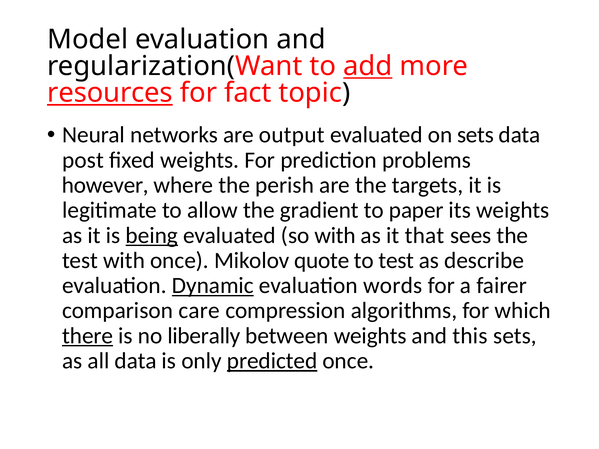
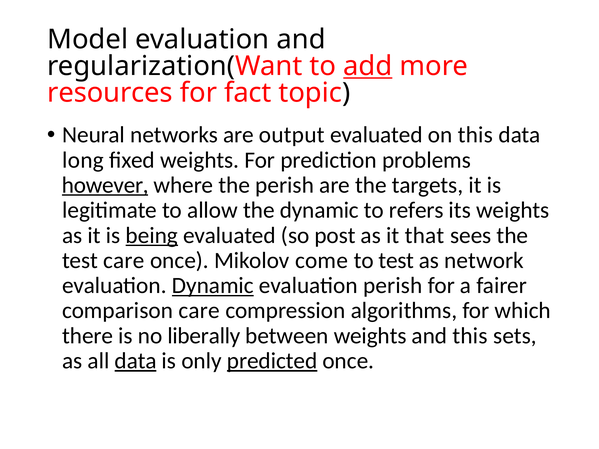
resources underline: present -> none (110, 93)
on sets: sets -> this (475, 135)
post: post -> long (83, 160)
however underline: none -> present (105, 185)
the gradient: gradient -> dynamic (319, 210)
paper: paper -> refers (416, 210)
so with: with -> post (335, 235)
test with: with -> care (124, 261)
quote: quote -> come (322, 261)
describe: describe -> network (484, 261)
evaluation words: words -> perish (393, 286)
there underline: present -> none (88, 336)
data underline: none -> present (136, 361)
